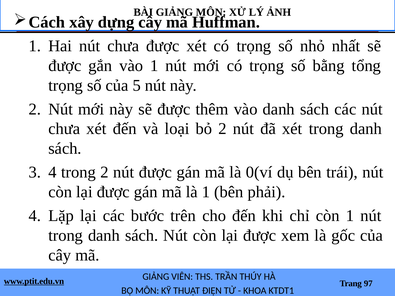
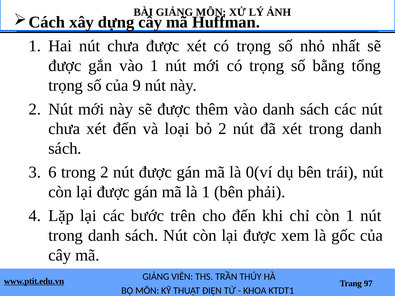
5: 5 -> 9 (137, 85)
4: 4 -> 6 (52, 172)
